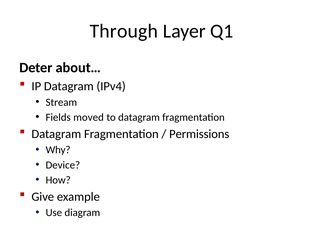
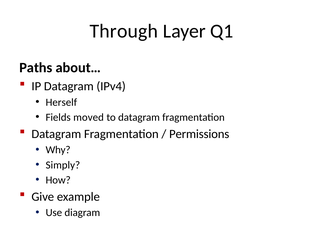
Deter: Deter -> Paths (36, 68)
Stream: Stream -> Herself (61, 102)
Device: Device -> Simply (63, 165)
